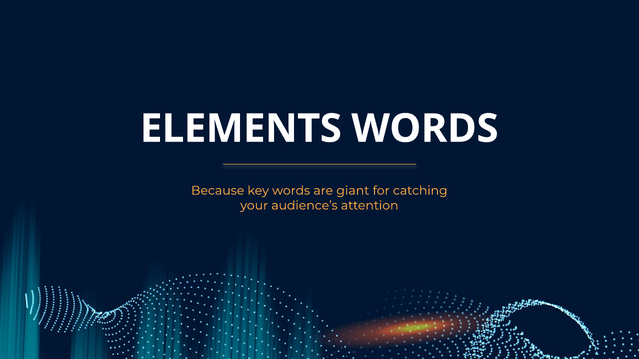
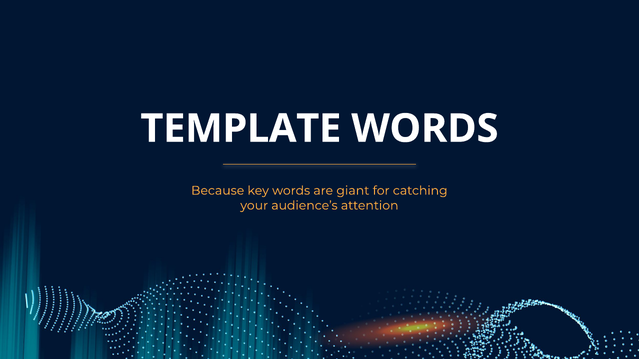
ELEMENTS: ELEMENTS -> TEMPLATE (241, 129)
